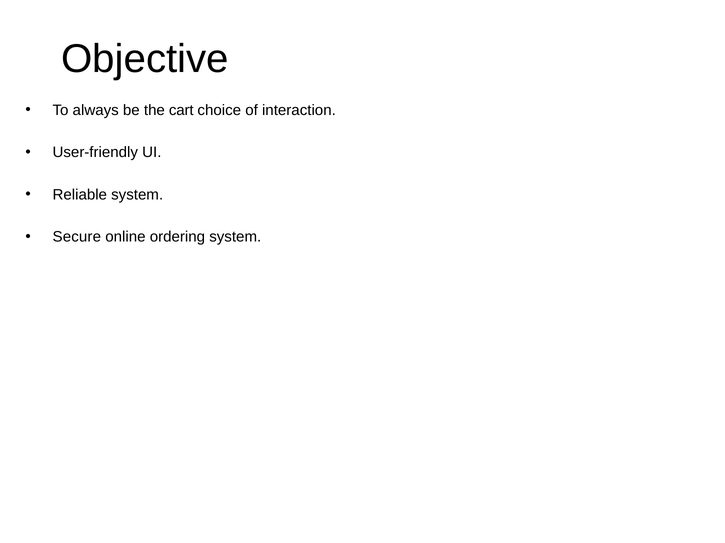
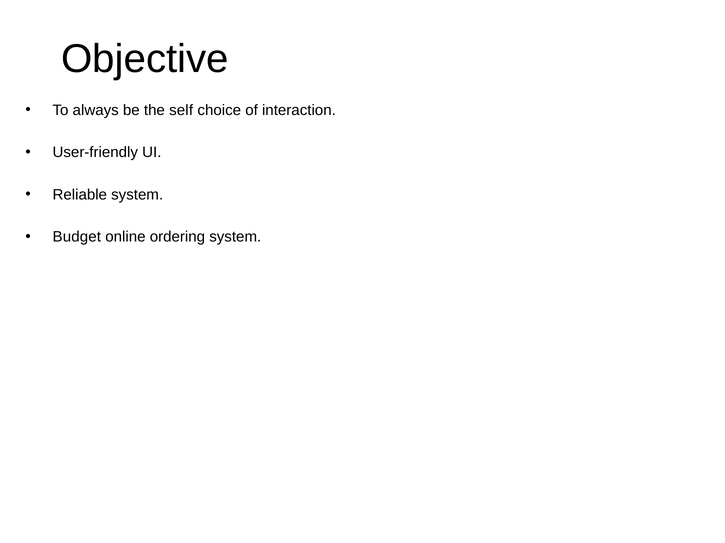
cart: cart -> self (181, 110)
Secure: Secure -> Budget (77, 237)
